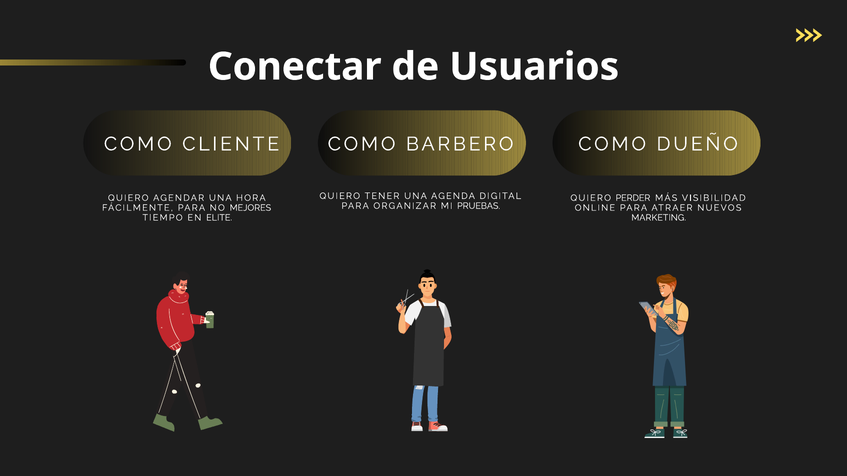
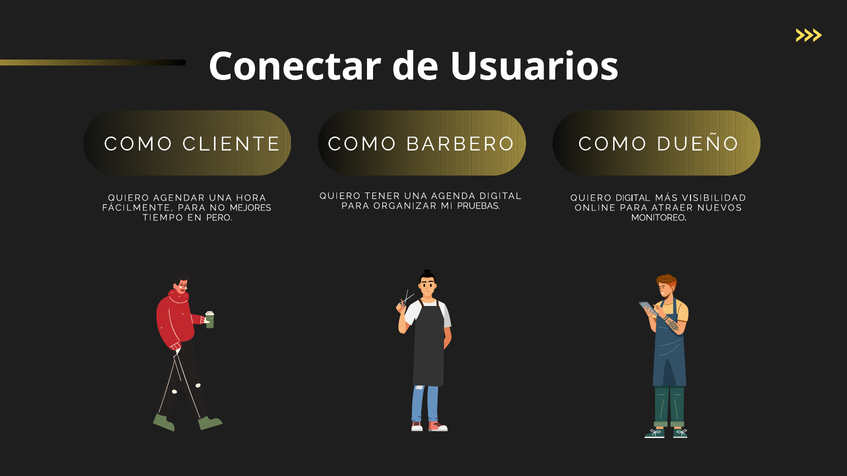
QUIERO PERDER: PERDER -> DIGITAL (633, 198)
ELITE: ELITE -> PERO (219, 218)
MARKETING: MARKETING -> MONITOREO (659, 218)
